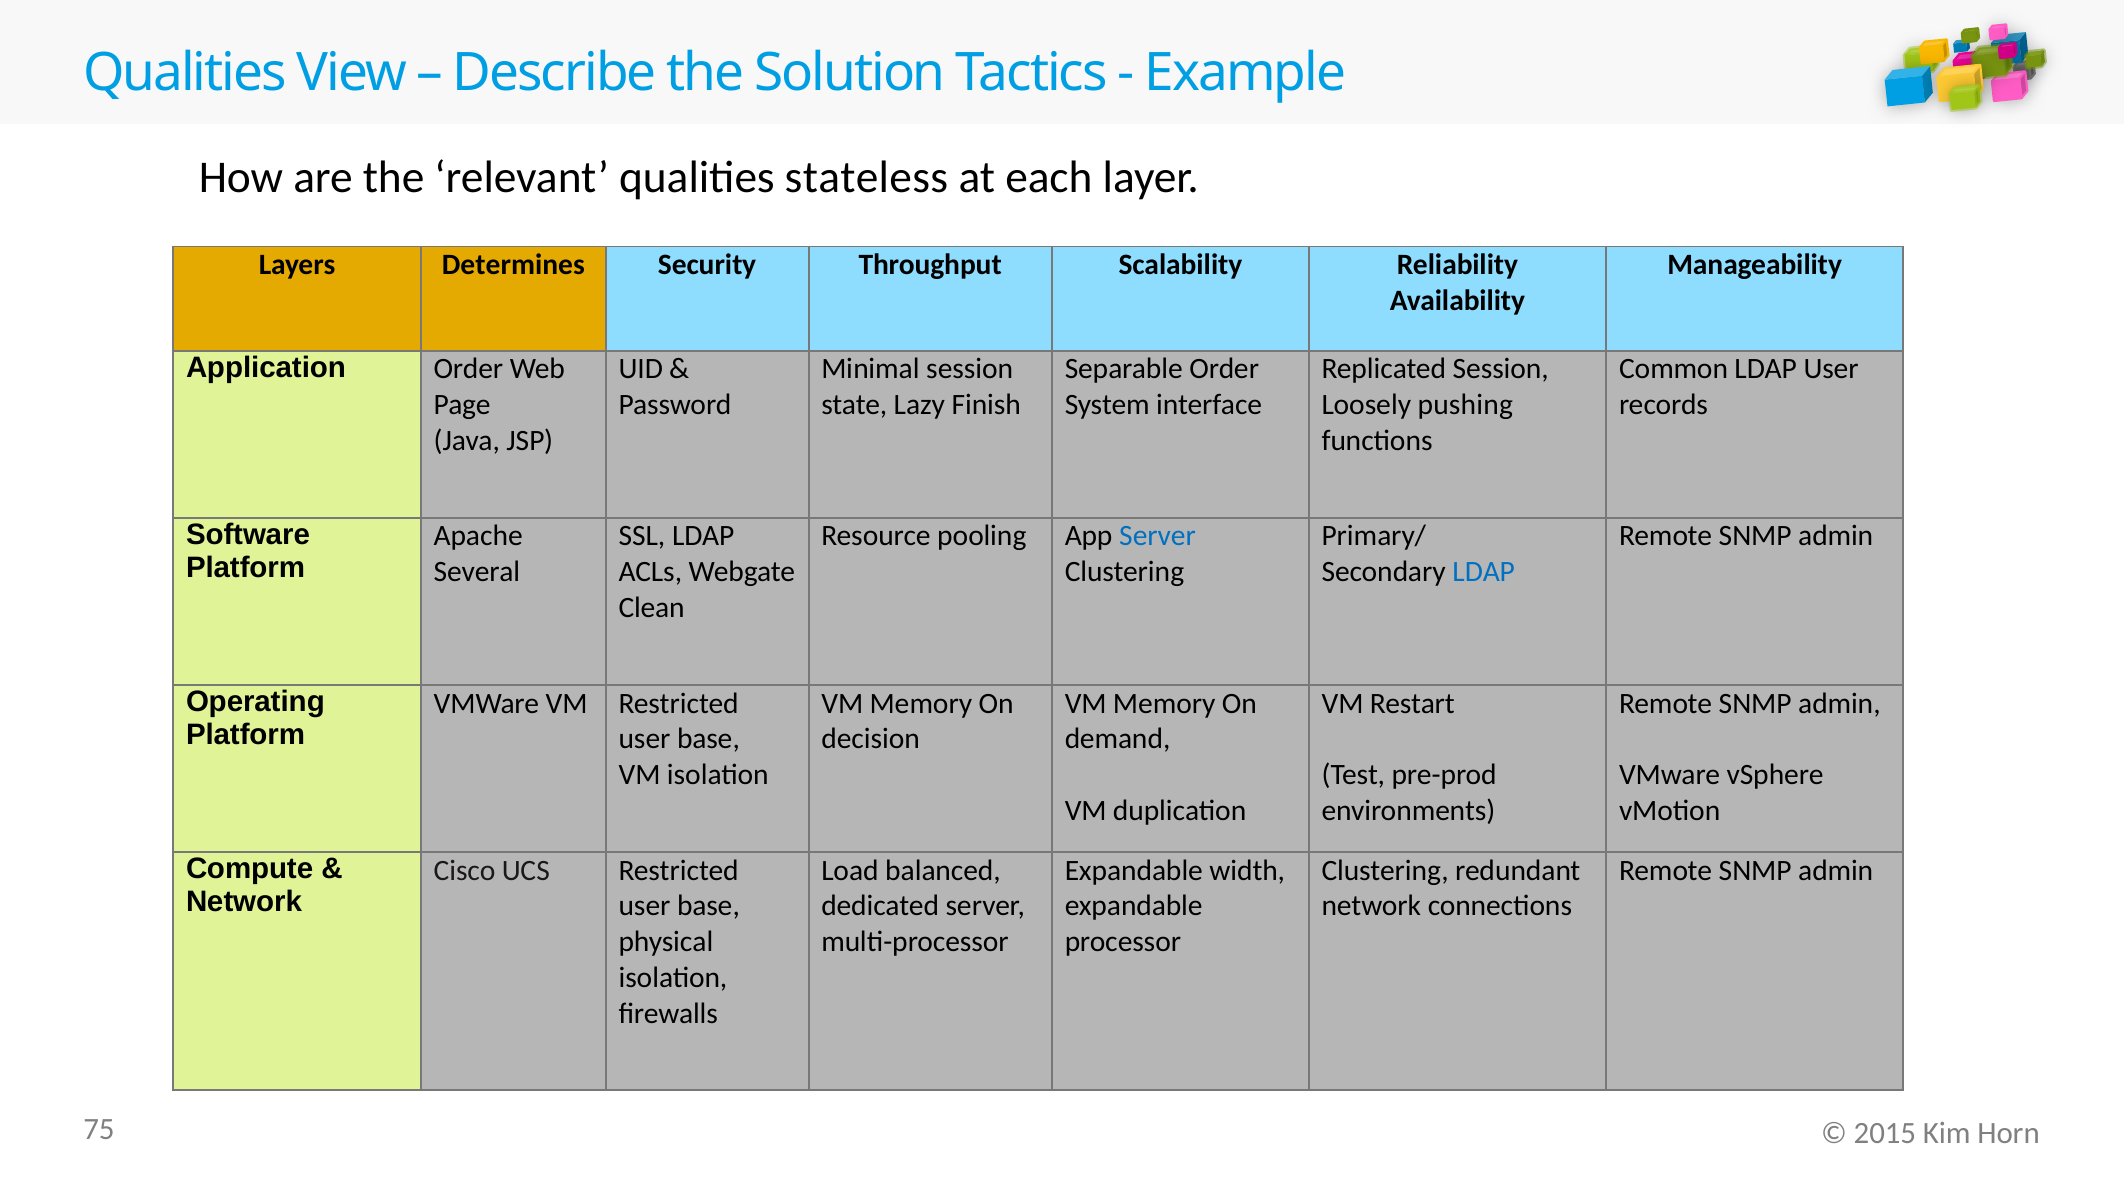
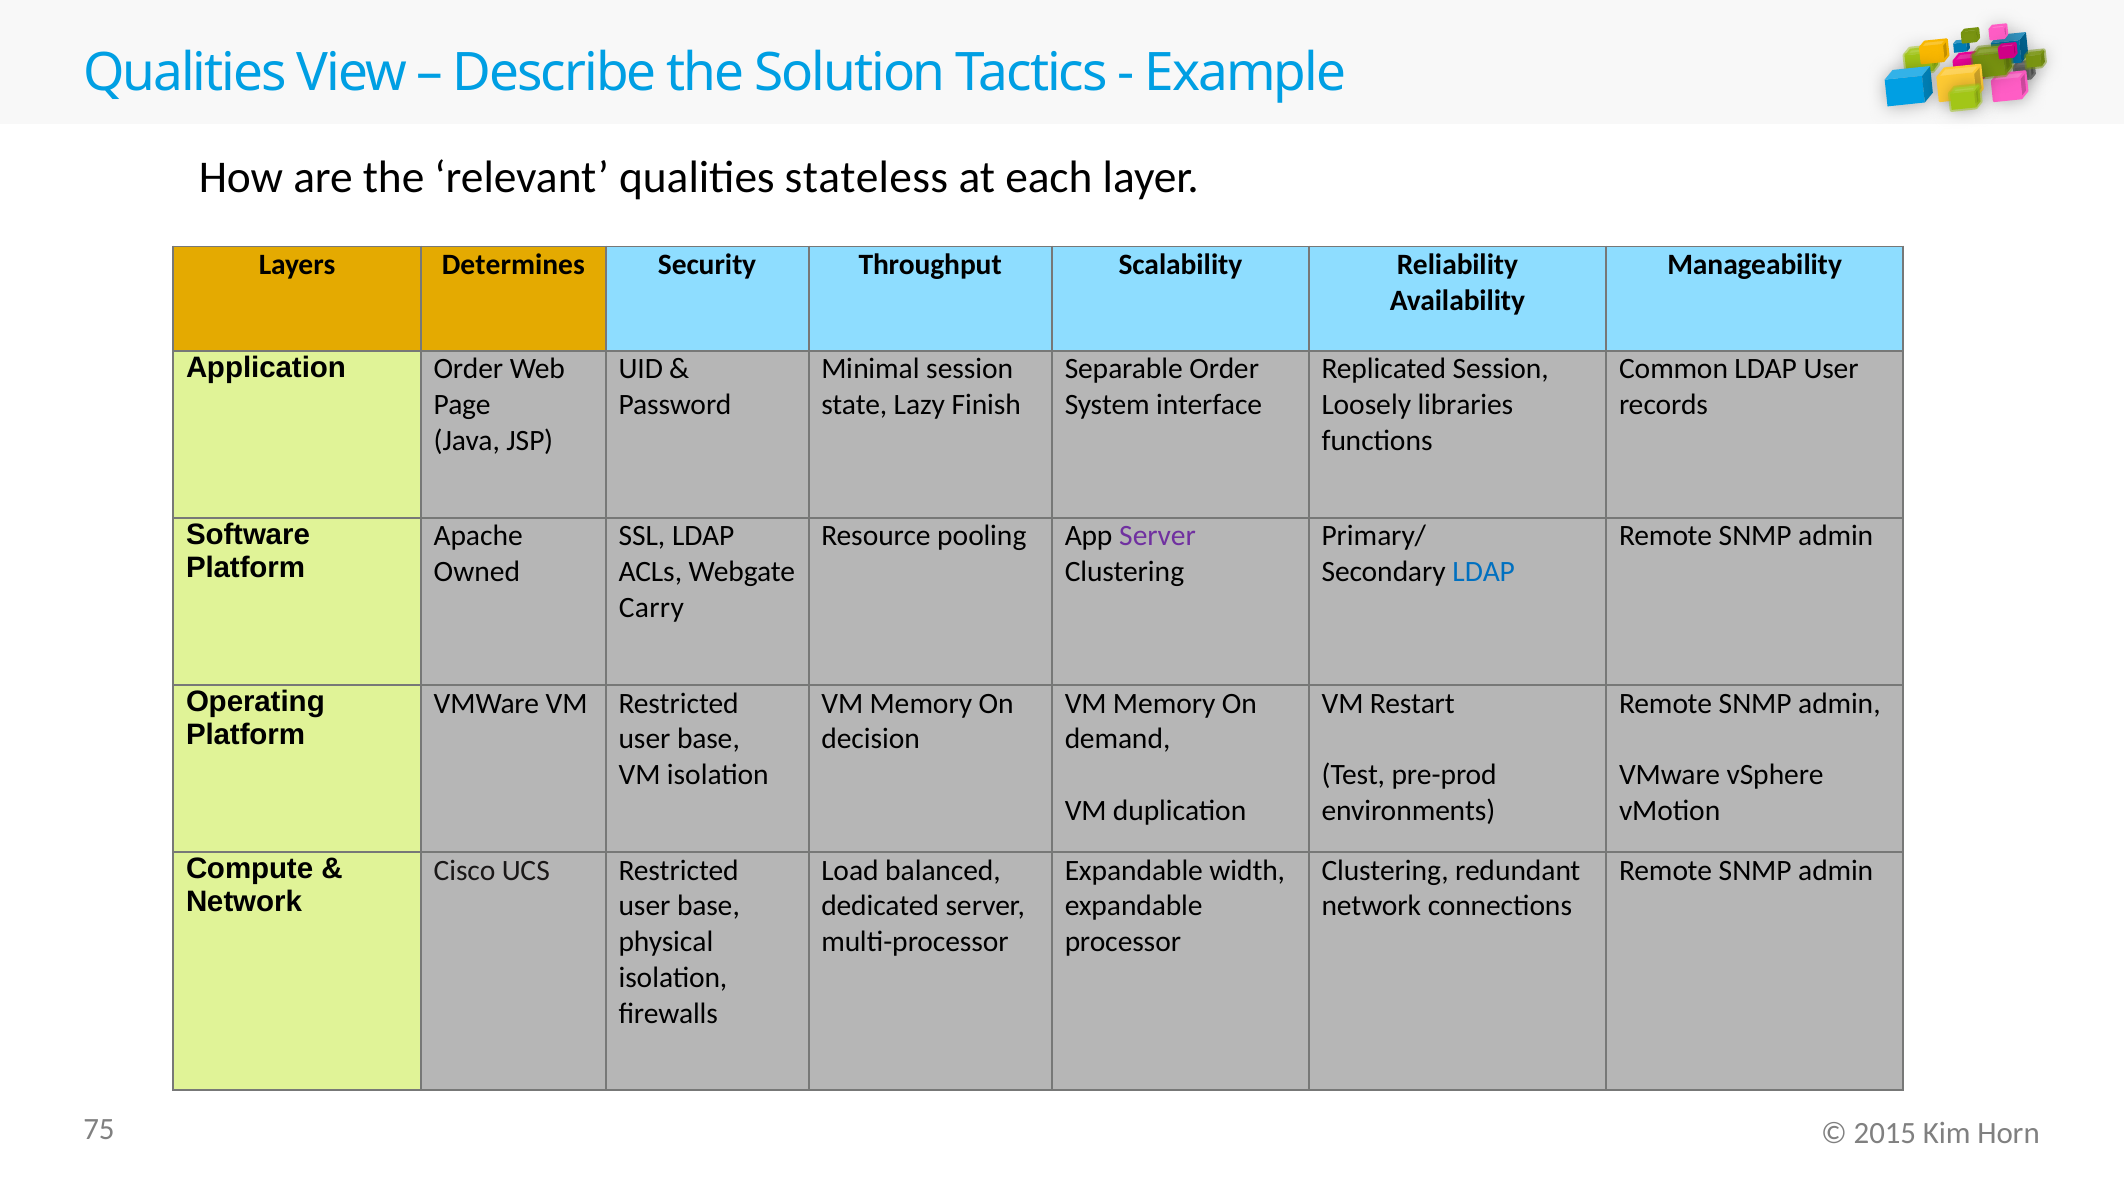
pushing: pushing -> libraries (1465, 405)
Server colour: blue -> purple (1158, 536)
Several: Several -> Owned (477, 572)
Clean: Clean -> Carry (651, 607)
